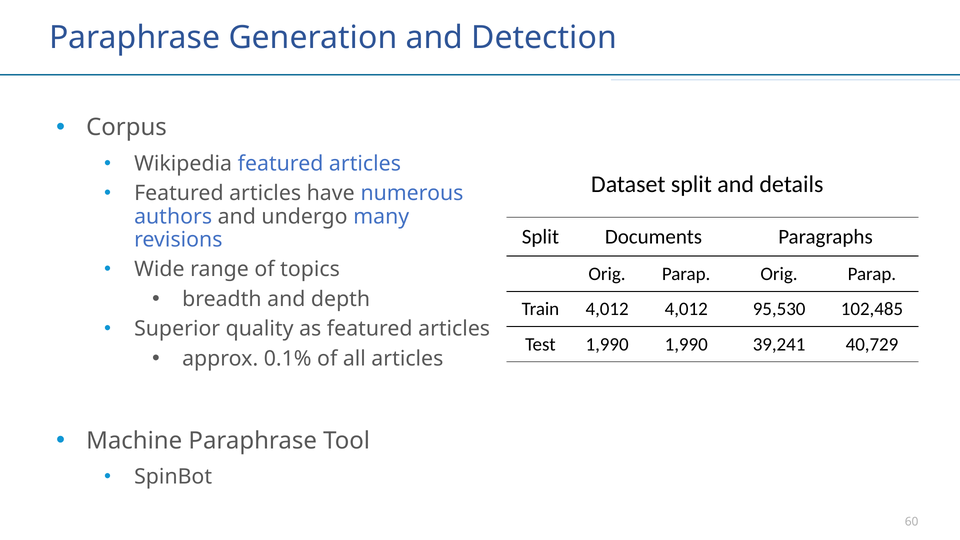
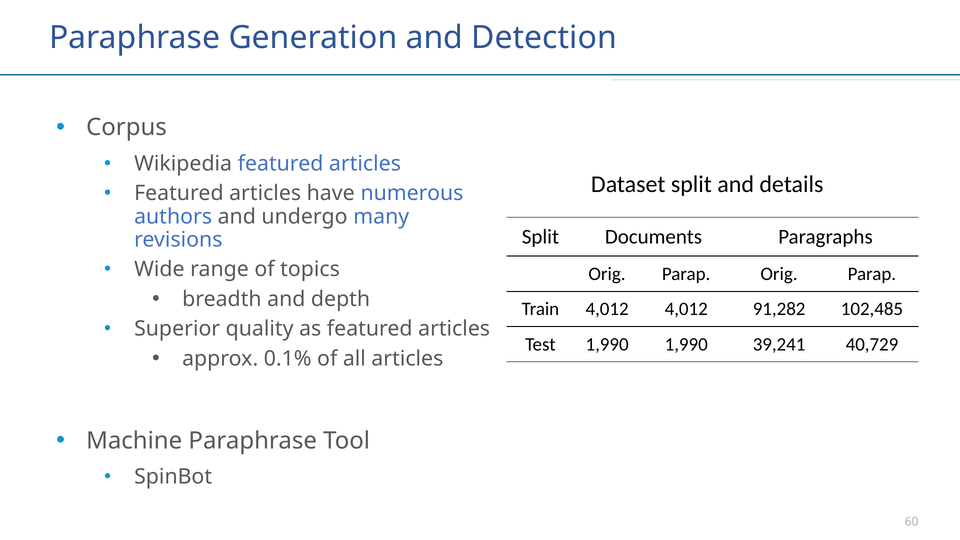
95,530: 95,530 -> 91,282 (779, 309)
